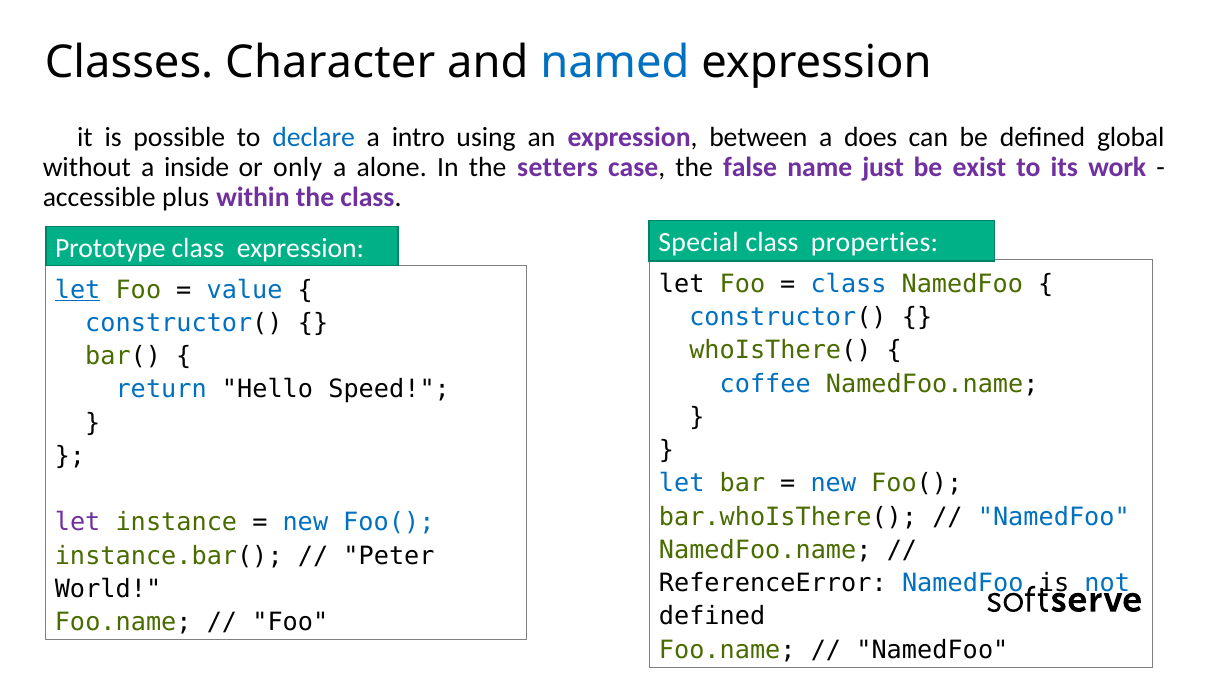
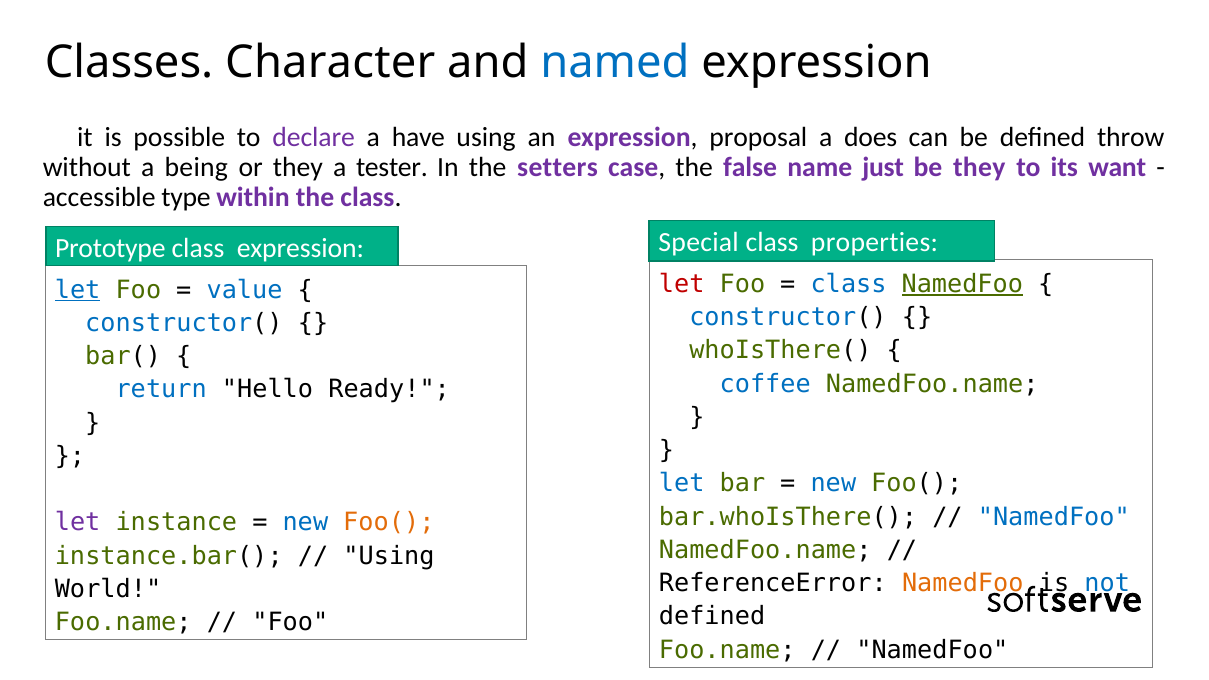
declare colour: blue -> purple (314, 137)
intro: intro -> have (418, 137)
between: between -> proposal (758, 137)
global: global -> throw (1131, 137)
inside: inside -> being (196, 167)
or only: only -> they (298, 167)
alone: alone -> tester (392, 167)
be exist: exist -> they (979, 167)
work: work -> want (1117, 167)
plus: plus -> type (186, 197)
let colour: black -> red (682, 284)
NamedFoo underline: none -> present (962, 284)
Speed: Speed -> Ready (389, 390)
Foo( colour: blue -> orange (389, 523)
Peter: Peter -> Using (389, 556)
NamedFoo colour: blue -> orange (963, 583)
